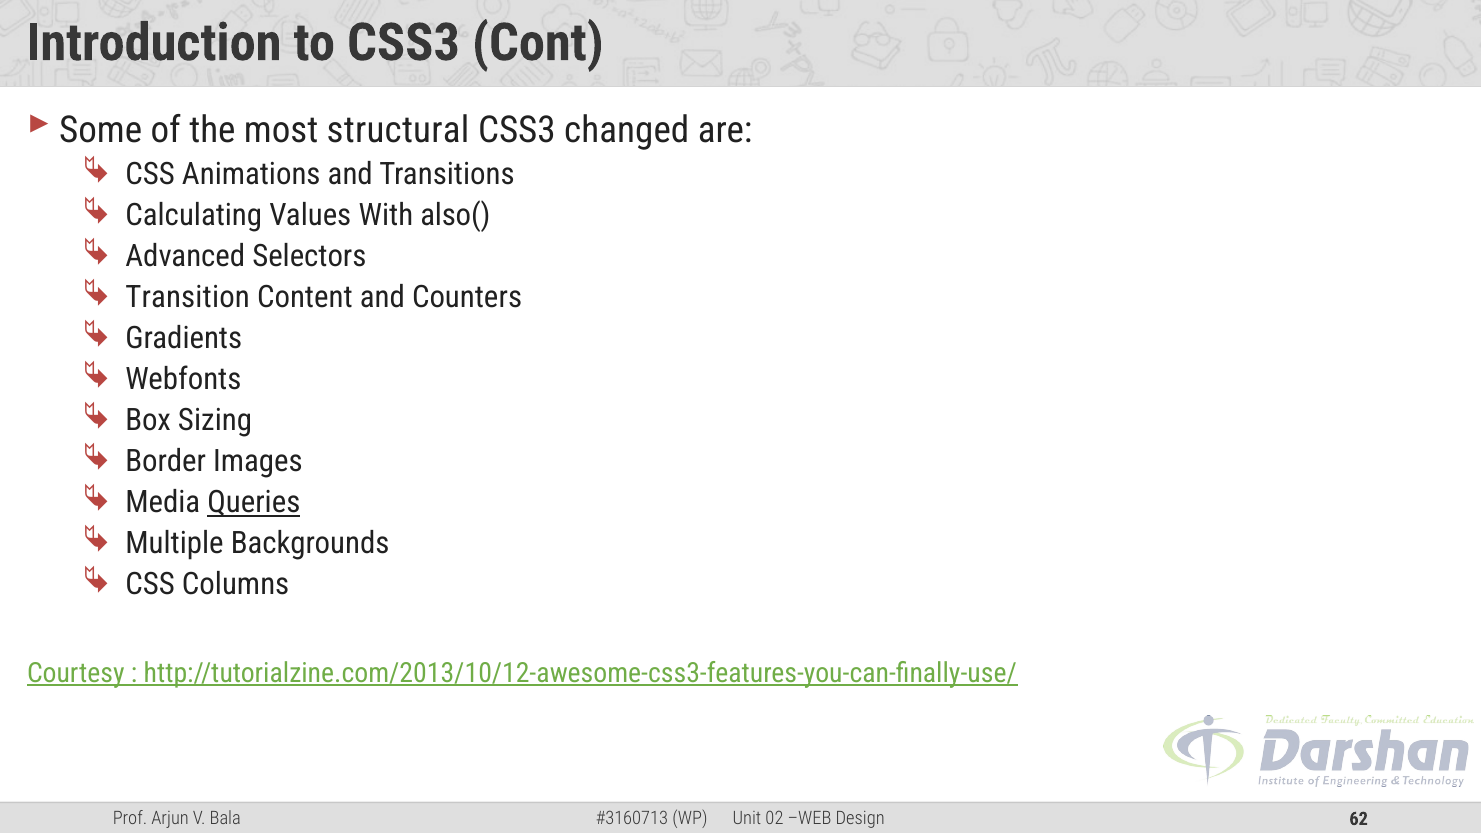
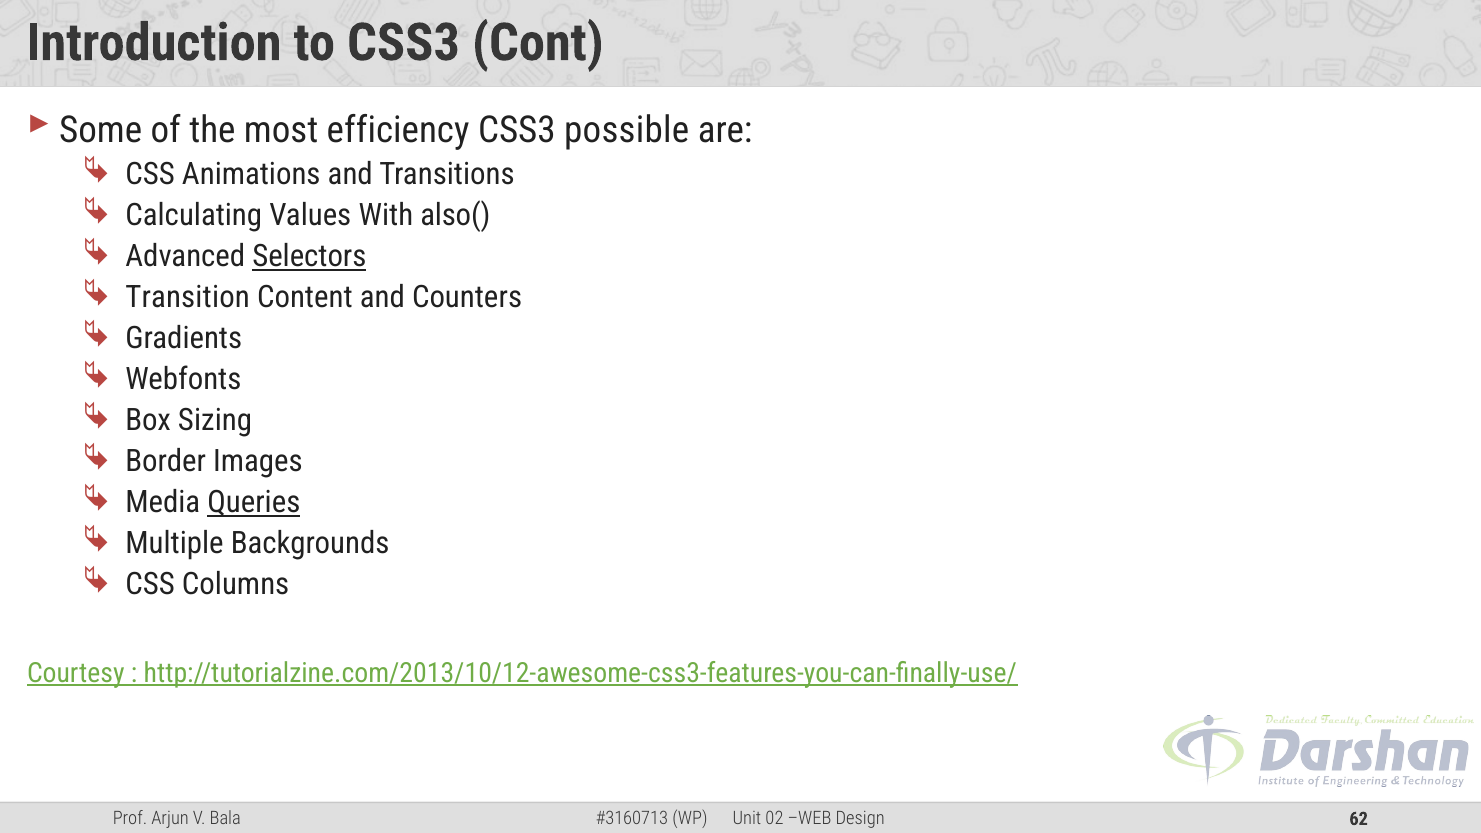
structural: structural -> efficiency (398, 130)
changed: changed -> possible (627, 130)
Selectors underline: none -> present (309, 257)
